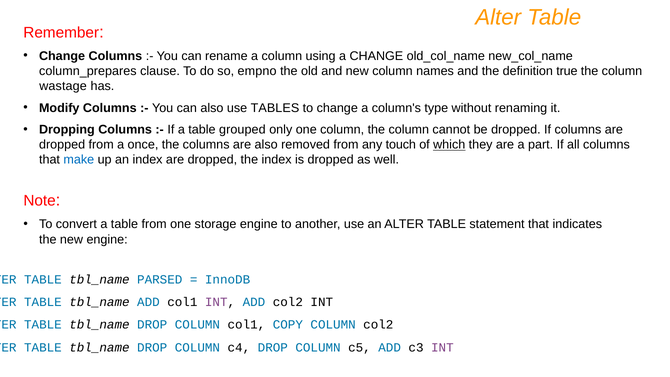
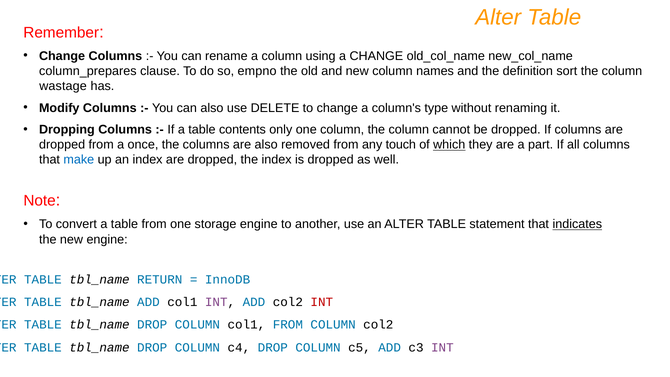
true: true -> sort (567, 71)
TABLES: TABLES -> DELETE (275, 108)
grouped: grouped -> contents (242, 130)
indicates underline: none -> present (577, 224)
PARSED: PARSED -> RETURN (160, 279)
INT colour: black -> red (322, 302)
col1 COPY: COPY -> FROM (288, 325)
